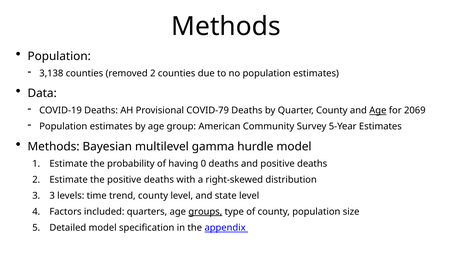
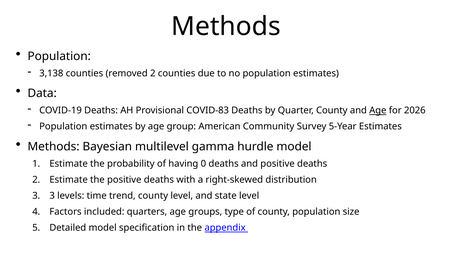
COVID-79: COVID-79 -> COVID-83 (208, 111)
2069: 2069 -> 2026 (415, 111)
groups underline: present -> none (205, 212)
